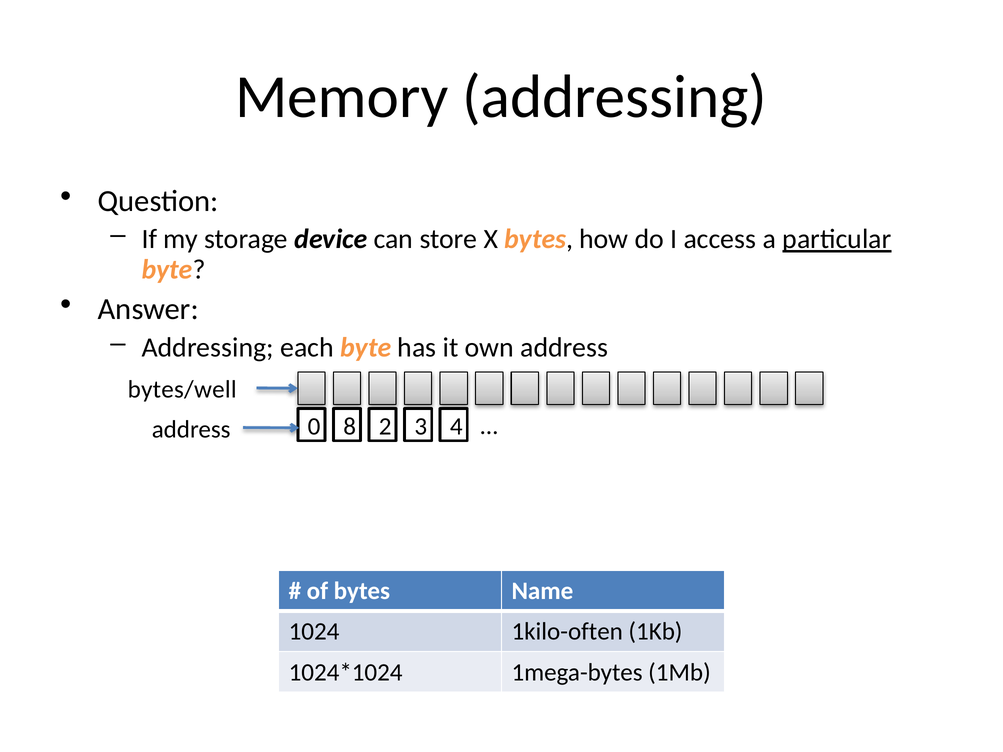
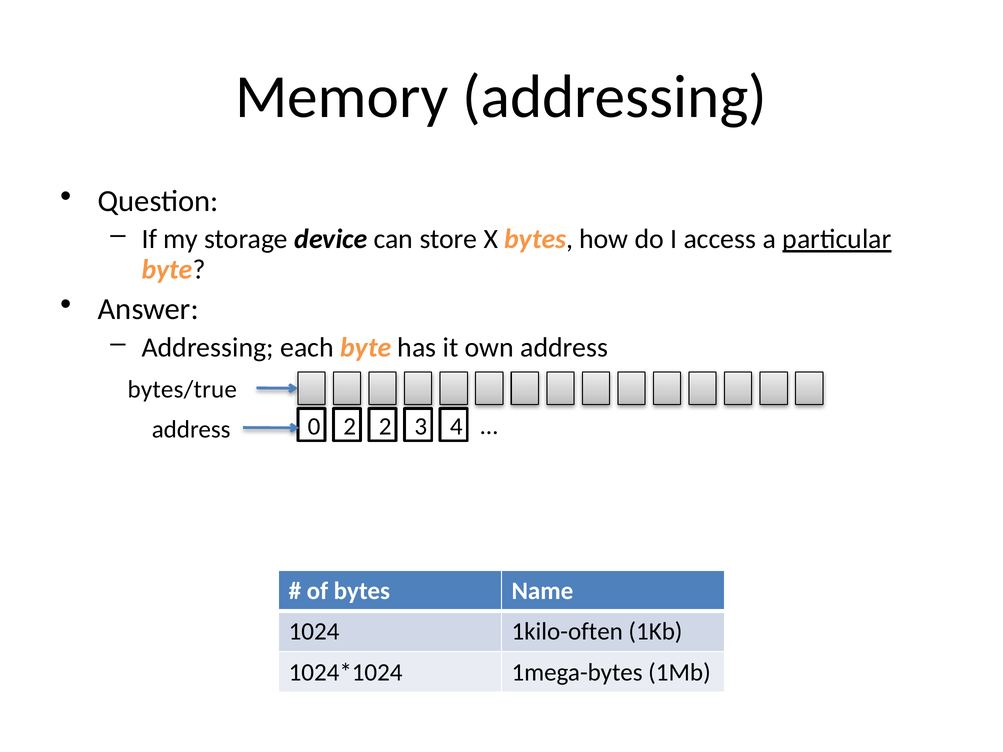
bytes/well: bytes/well -> bytes/true (182, 390)
0 8: 8 -> 2 (350, 427)
